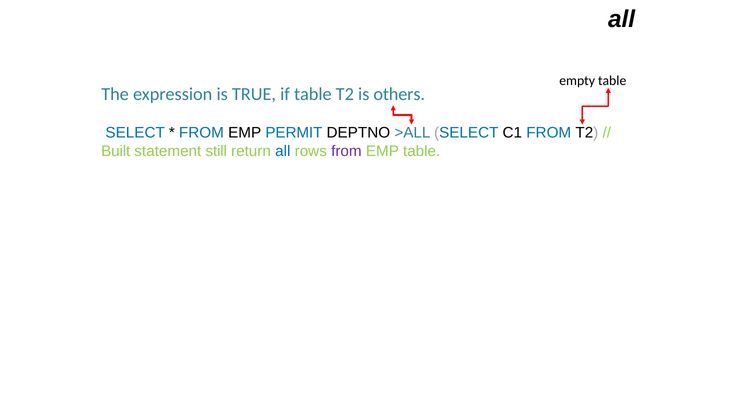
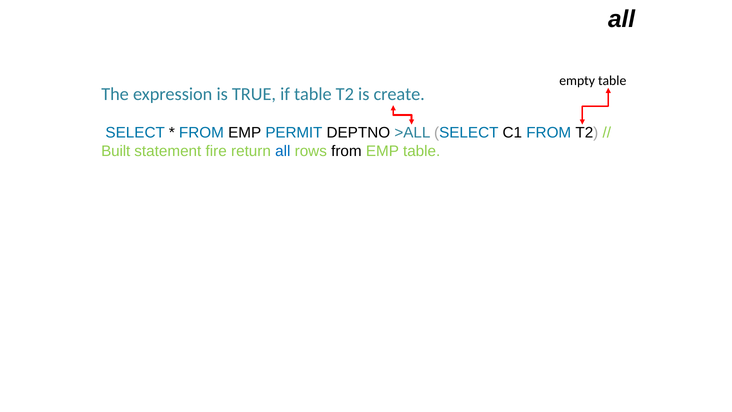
others: others -> create (399, 94)
still: still -> fire (216, 151)
from colour: purple -> black (346, 151)
